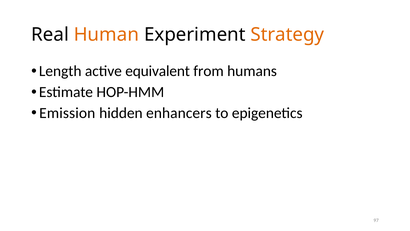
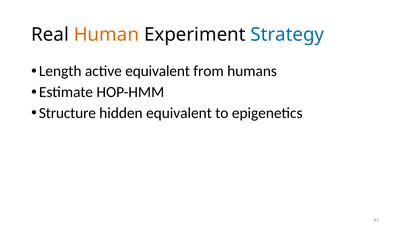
Strategy colour: orange -> blue (287, 34)
Emission: Emission -> Structure (67, 113)
hidden enhancers: enhancers -> equivalent (179, 113)
